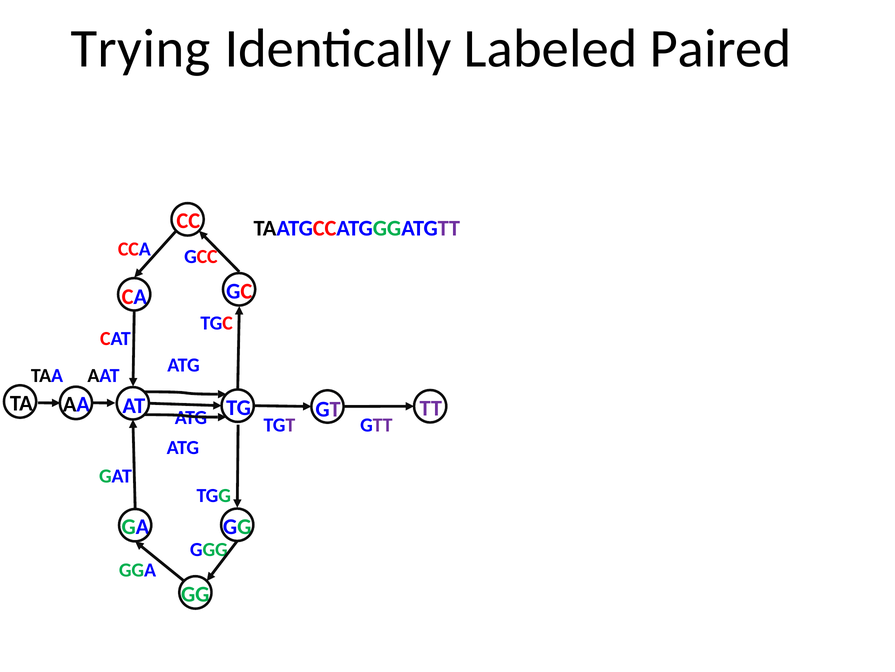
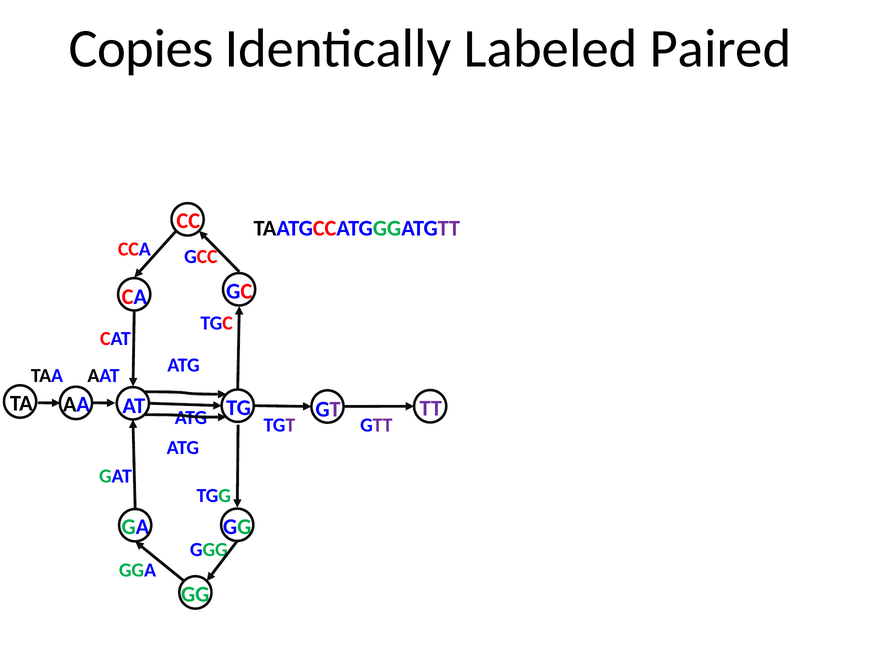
Trying: Trying -> Copies (141, 49)
